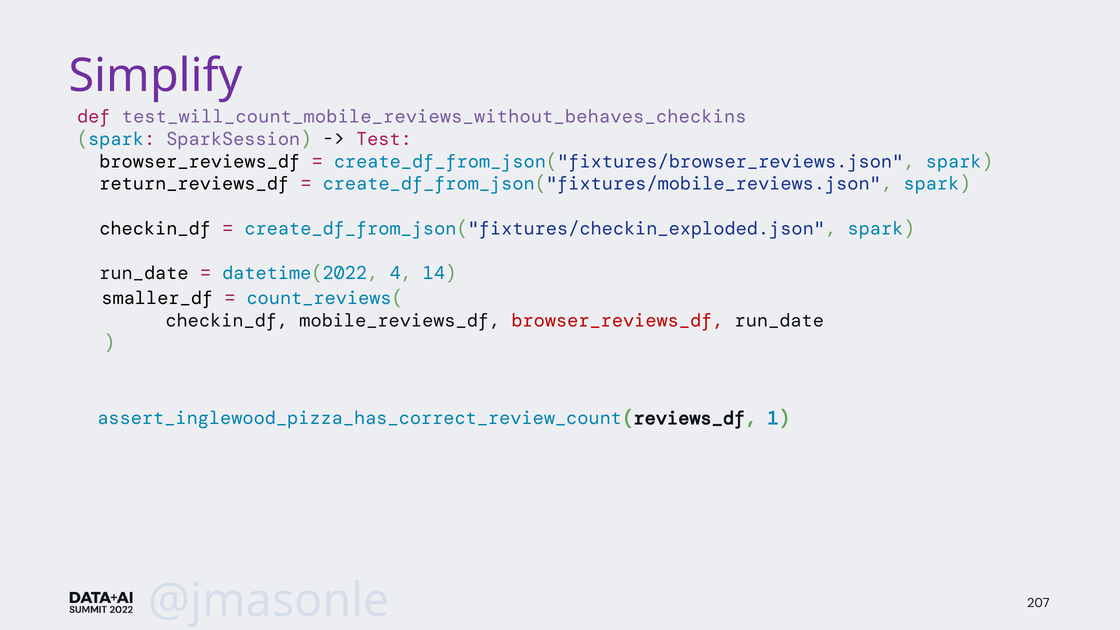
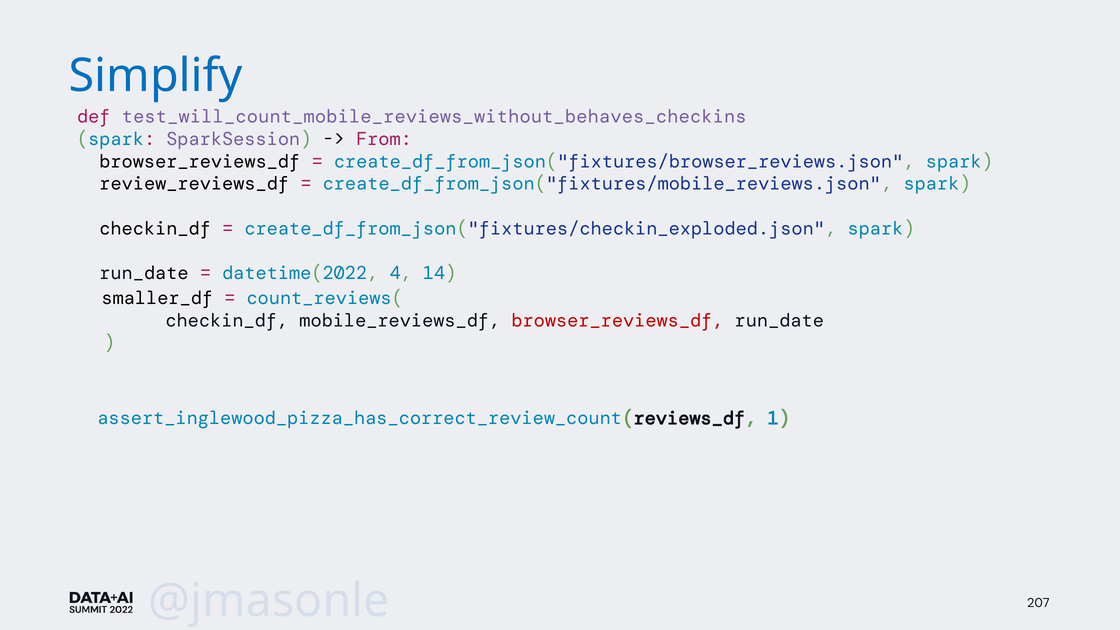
Simplify colour: purple -> blue (156, 76)
Test: Test -> From (384, 139)
return_reviews_df: return_reviews_df -> review_reviews_df (194, 184)
